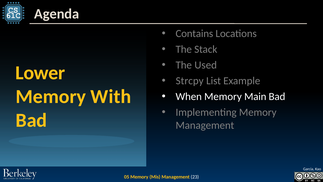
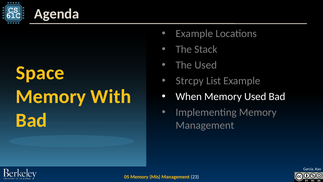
Contains: Contains -> Example (194, 34)
Lower: Lower -> Space (40, 73)
Memory Main: Main -> Used (255, 96)
